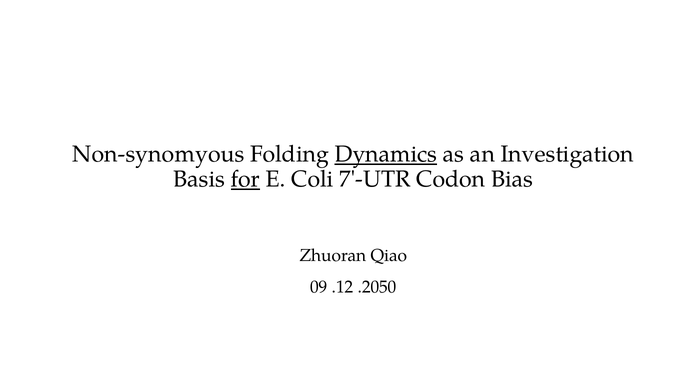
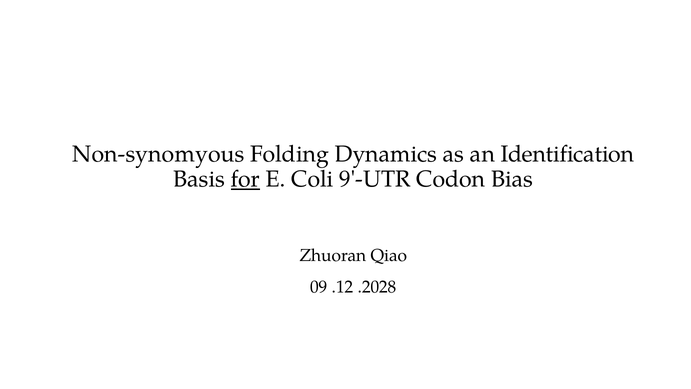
Dynamics underline: present -> none (386, 154)
Investigation: Investigation -> Identification (567, 154)
7'-UTR: 7'-UTR -> 9'-UTR (375, 179)
.2050: .2050 -> .2028 (377, 287)
